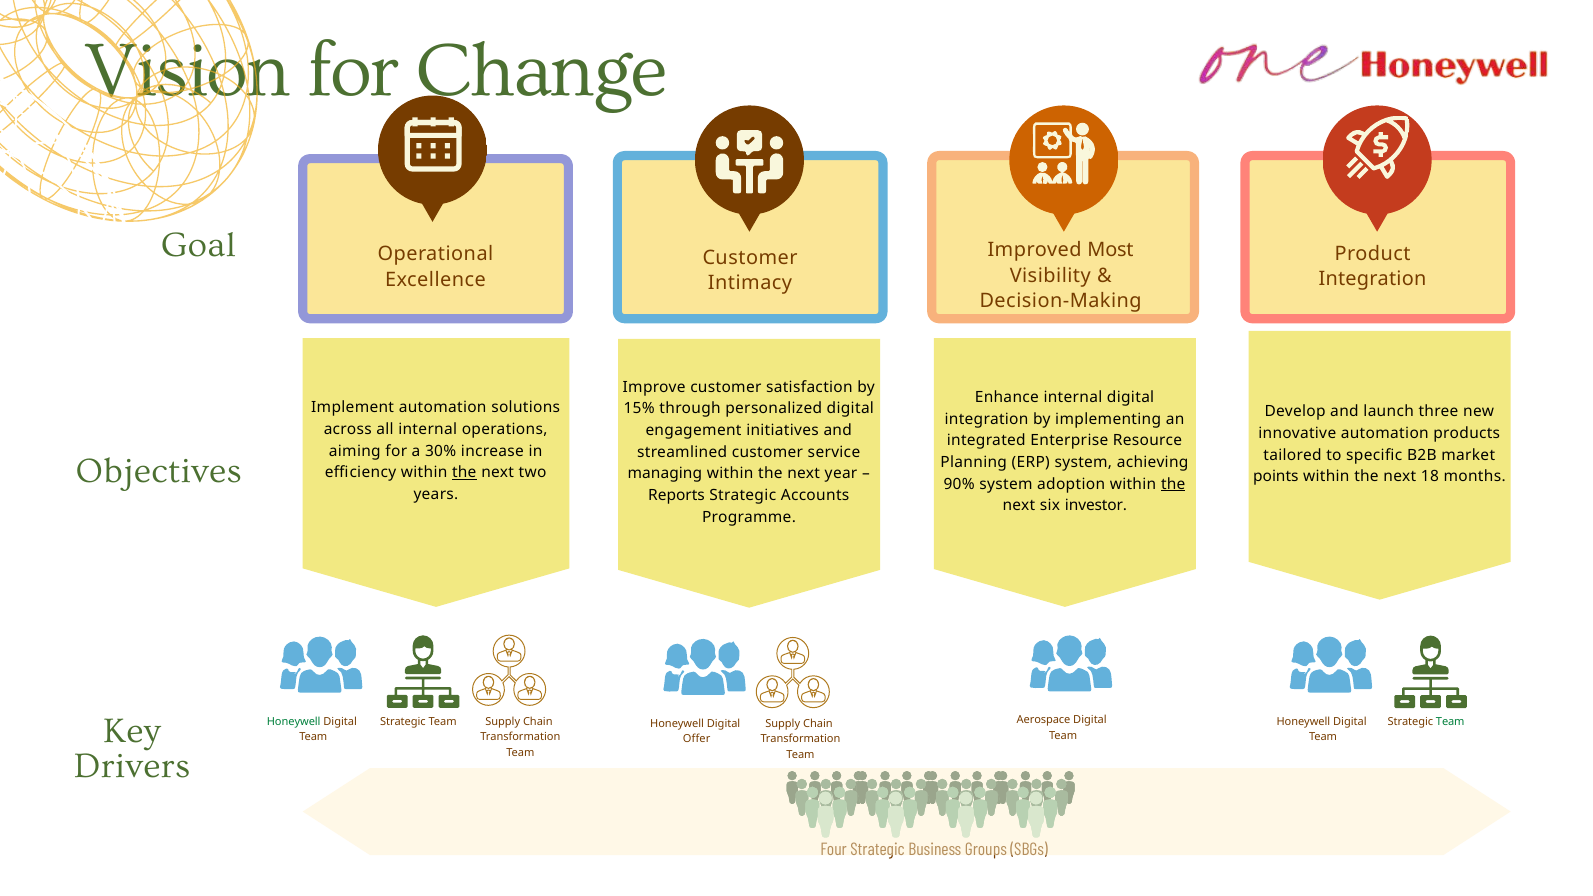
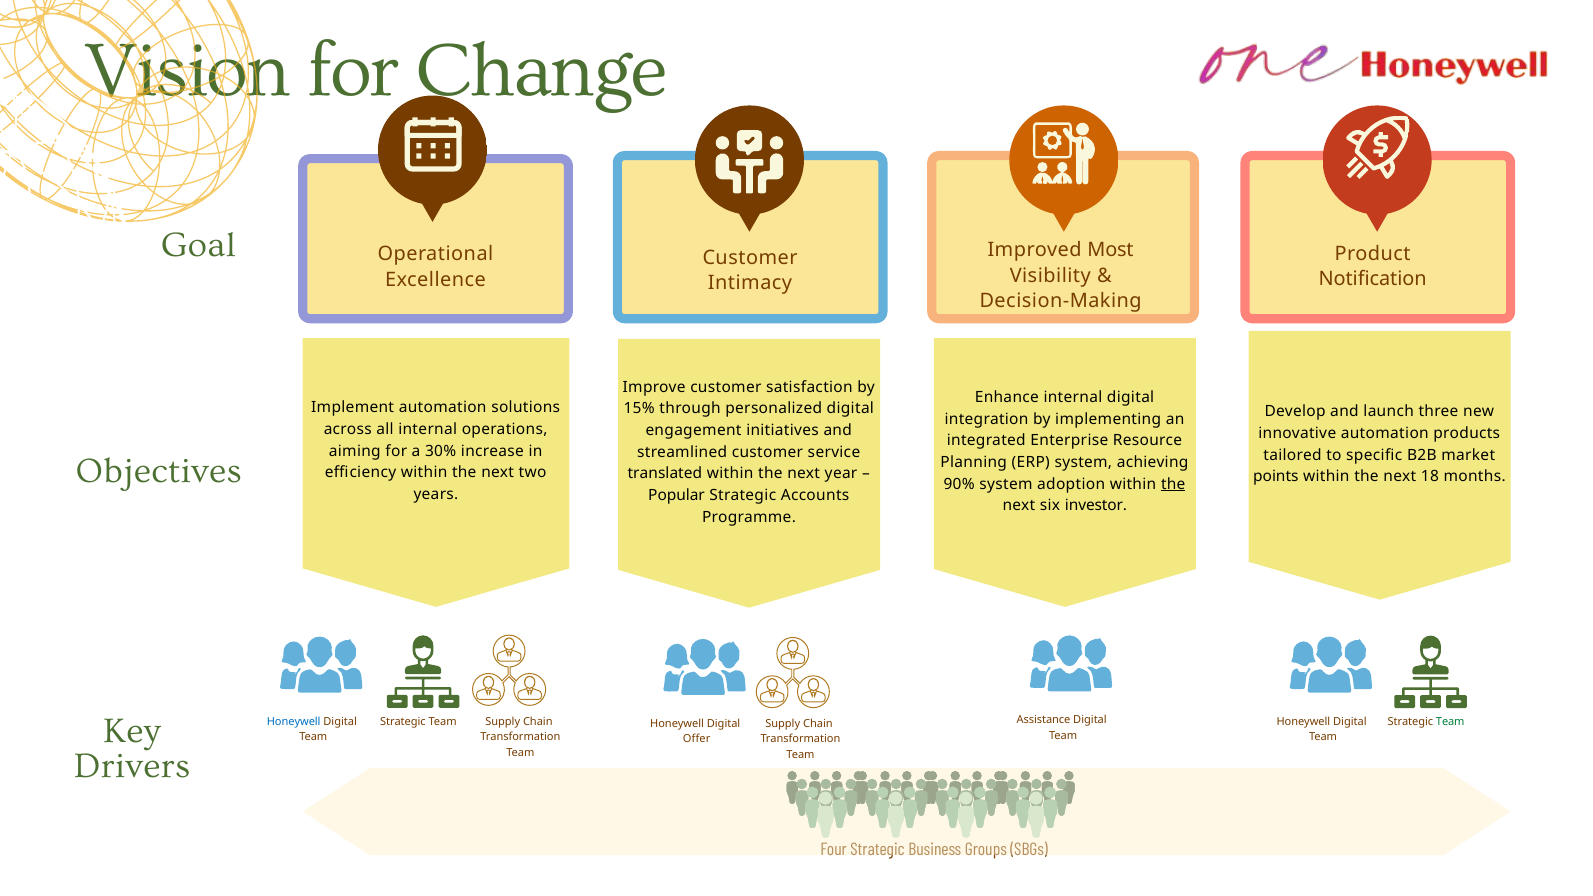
Integration: Integration -> Notification (1373, 279)
the underline: present -> none (464, 473)
managing: managing -> translated (665, 474)
Reports: Reports -> Popular (677, 496)
Aerospace: Aerospace -> Assistance (1044, 720)
Honeywell colour: green -> blue (294, 722)
